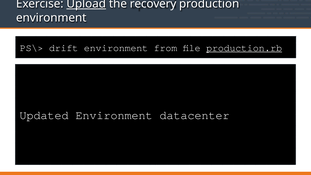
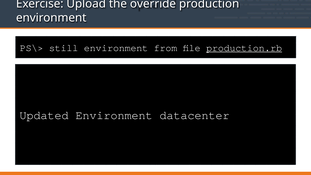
Upload underline: present -> none (86, 4)
recovery: recovery -> override (153, 4)
drift: drift -> still (64, 48)
